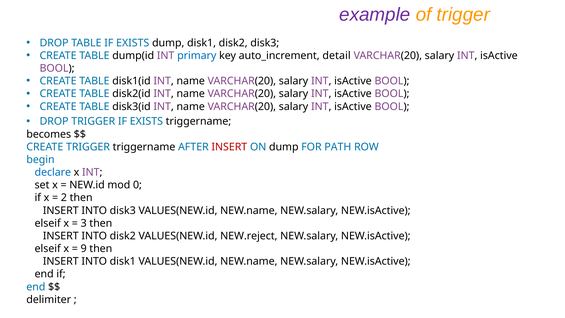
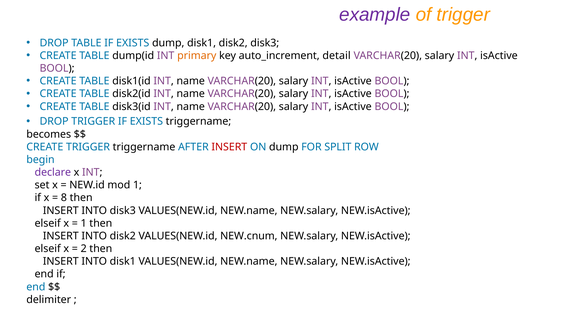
primary colour: blue -> orange (197, 56)
PATH: PATH -> SPLIT (338, 147)
declare colour: blue -> purple (53, 172)
mod 0: 0 -> 1 (137, 185)
2: 2 -> 8 (64, 198)
3: 3 -> 1 (84, 223)
NEW.reject: NEW.reject -> NEW.cnum (249, 236)
9: 9 -> 2 (84, 249)
